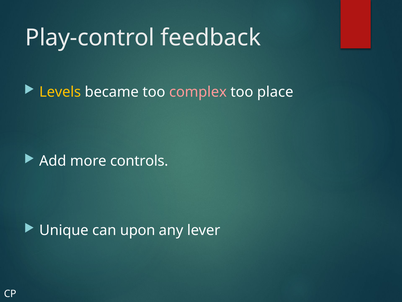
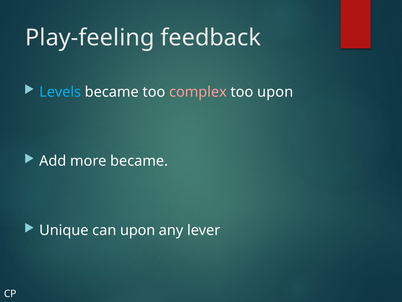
Play-control: Play-control -> Play-feeling (90, 38)
Levels colour: yellow -> light blue (60, 92)
too place: place -> upon (275, 92)
more controls: controls -> became (139, 161)
